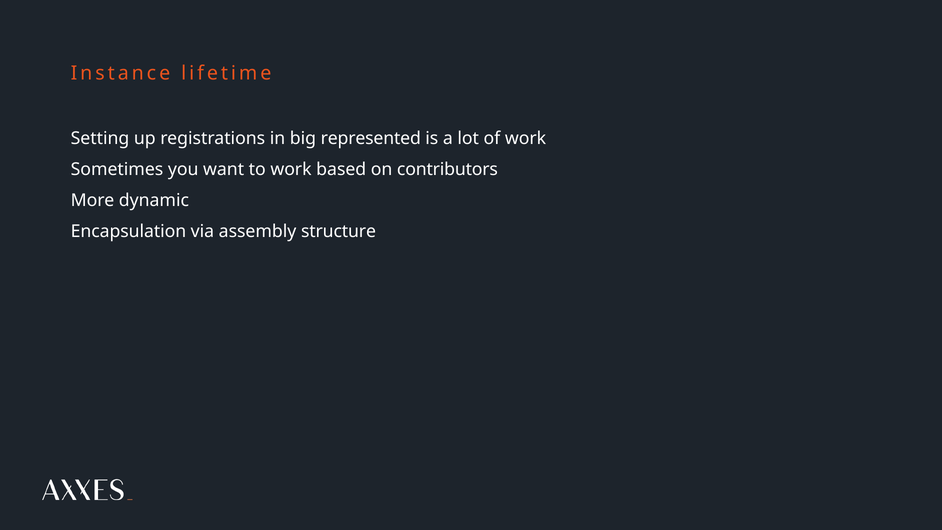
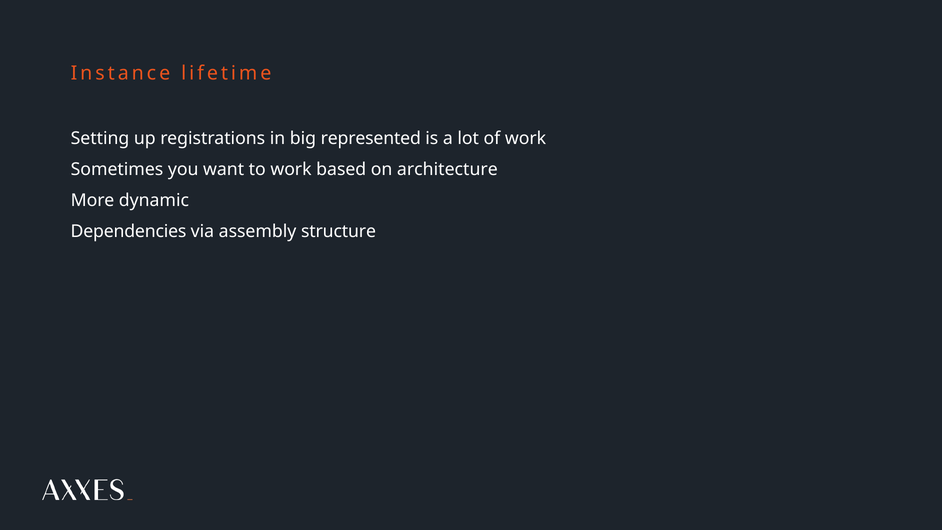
contributors: contributors -> architecture (447, 169)
Encapsulation: Encapsulation -> Dependencies (129, 231)
